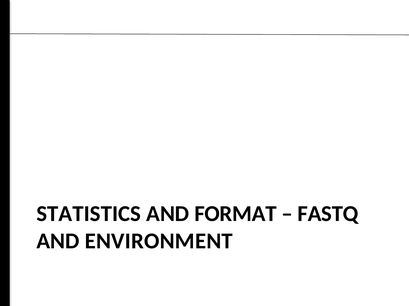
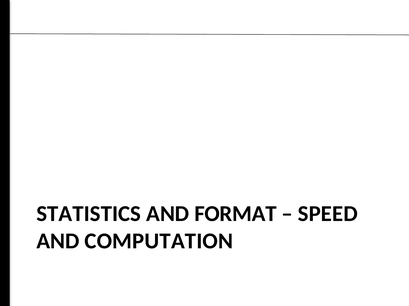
FASTQ: FASTQ -> SPEED (328, 214)
ENVIRONMENT: ENVIRONMENT -> COMPUTATION (159, 242)
